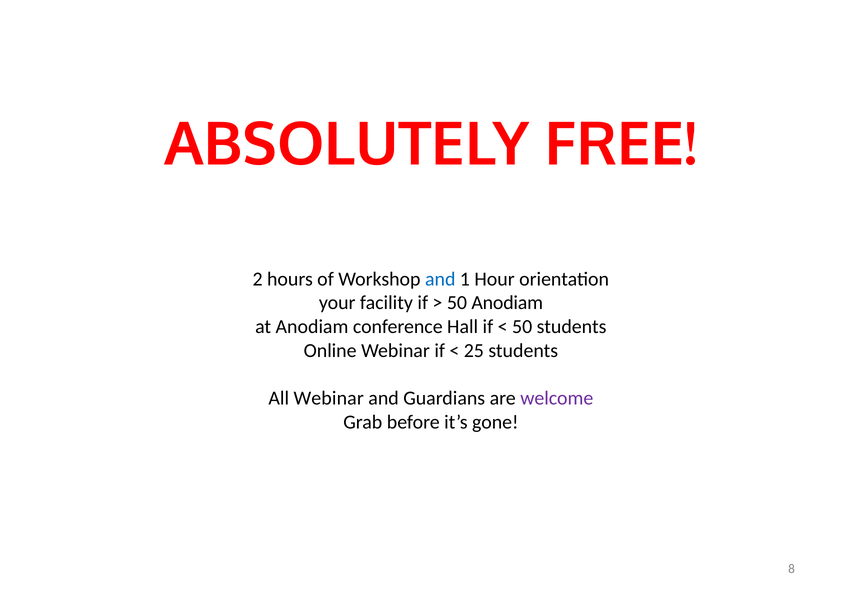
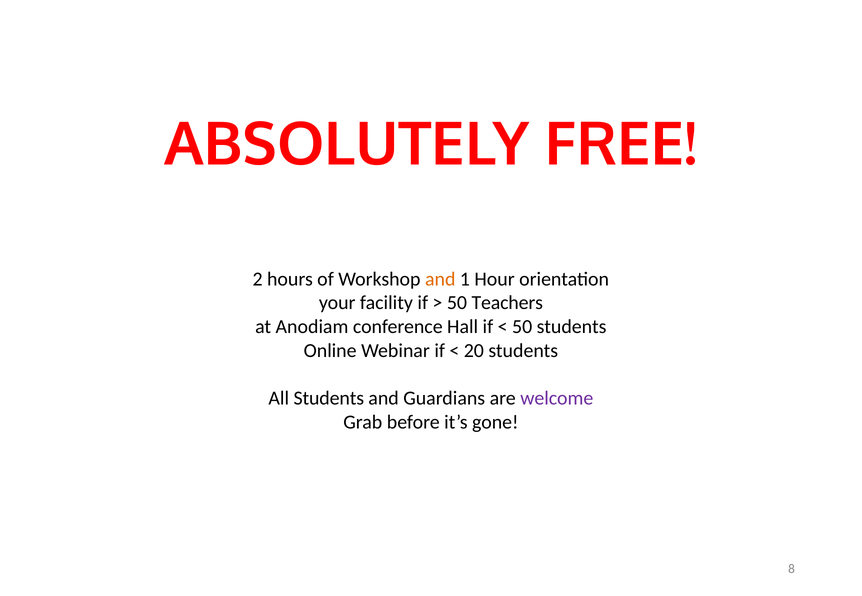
and colour: blue -> orange (440, 279)
50 Anodiam: Anodiam -> Teachers (507, 303)
25: 25 -> 20 (474, 351)
All Webinar: Webinar -> Students (329, 399)
